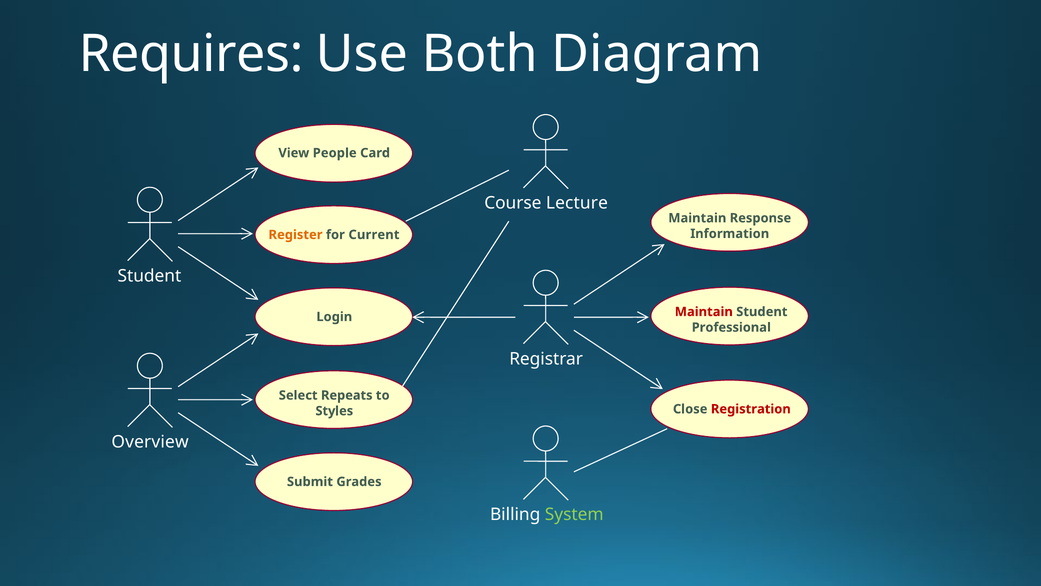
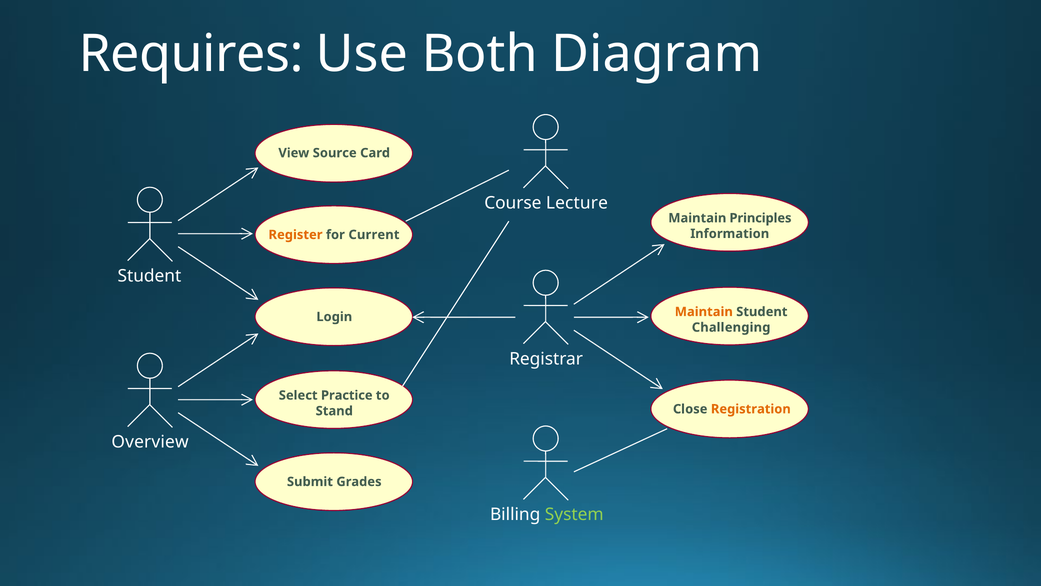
People: People -> Source (335, 153)
Response: Response -> Principles (760, 218)
Maintain colour: red -> orange (704, 312)
Professional: Professional -> Challenging (731, 327)
Repeats: Repeats -> Practice (347, 395)
Registration colour: red -> orange (751, 409)
Styles: Styles -> Stand (334, 411)
